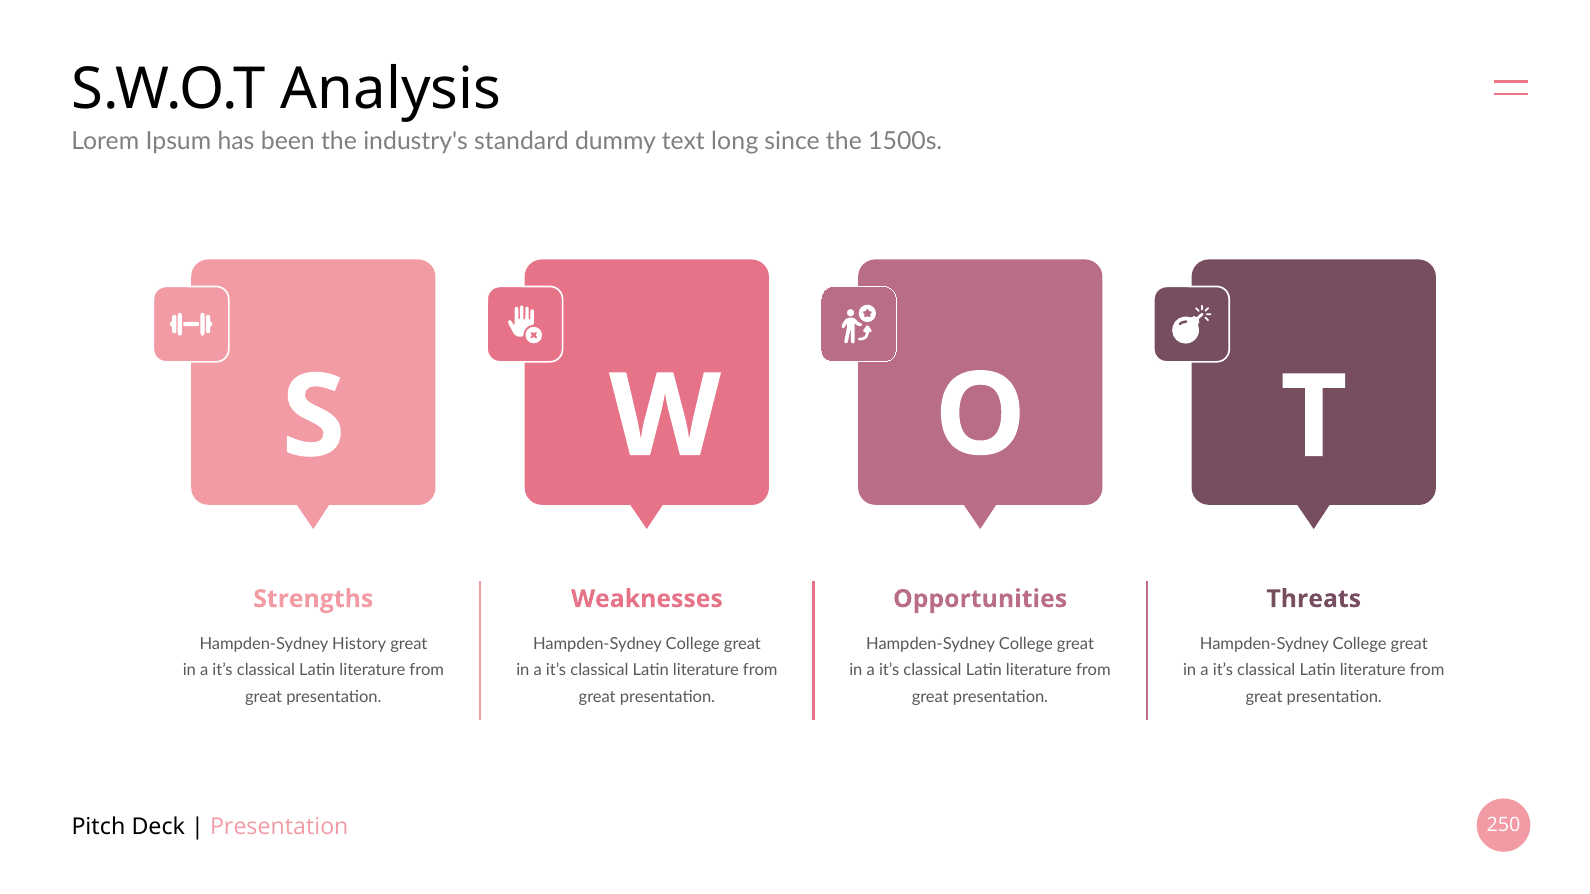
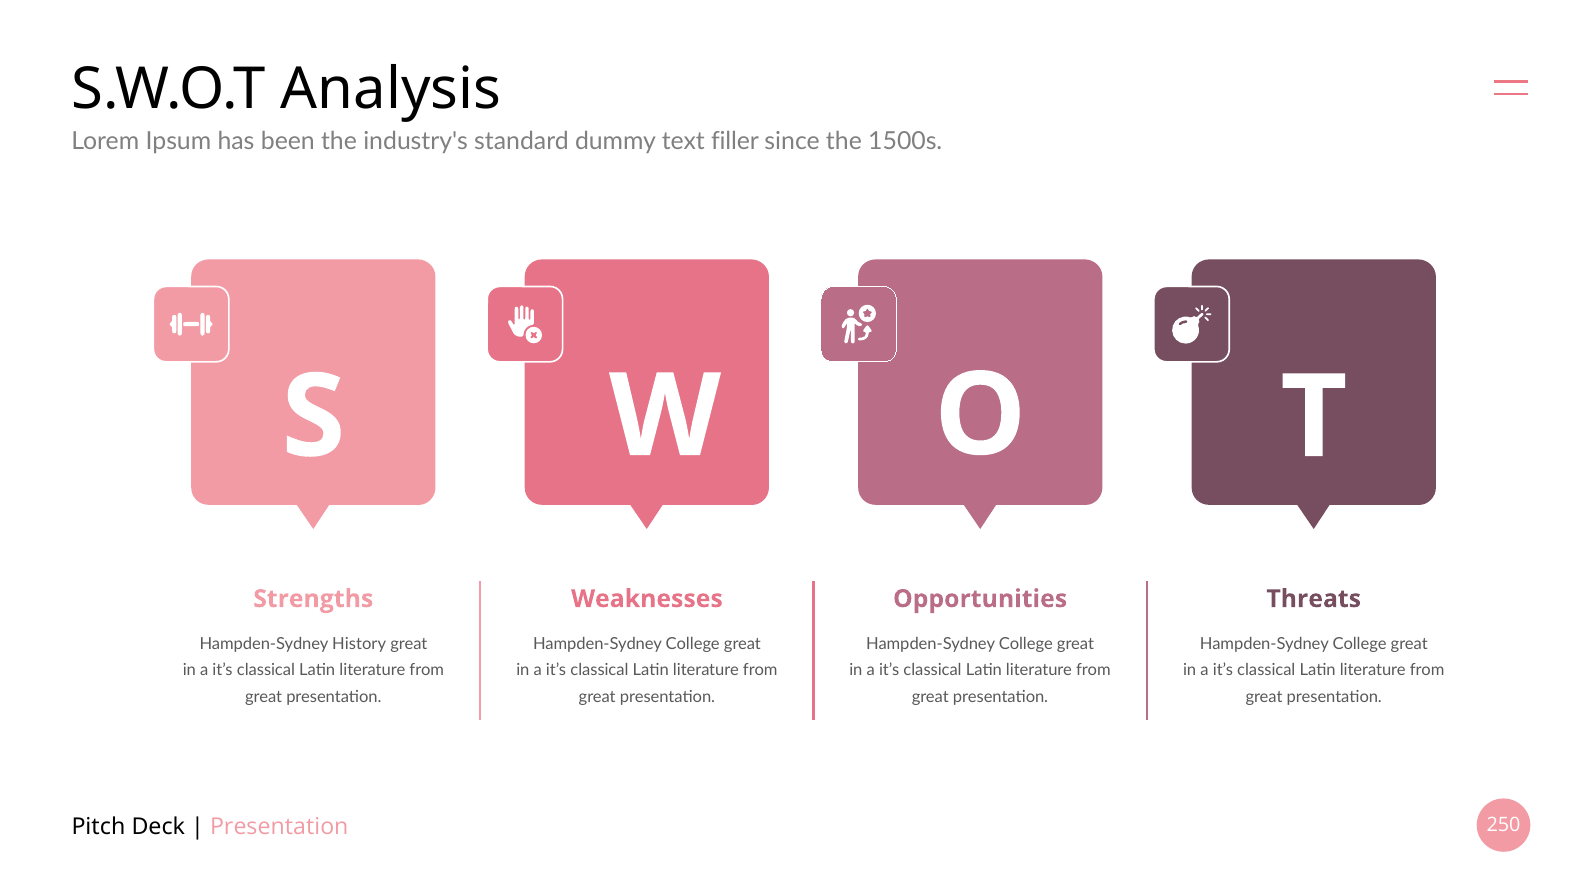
long: long -> filler (735, 141)
